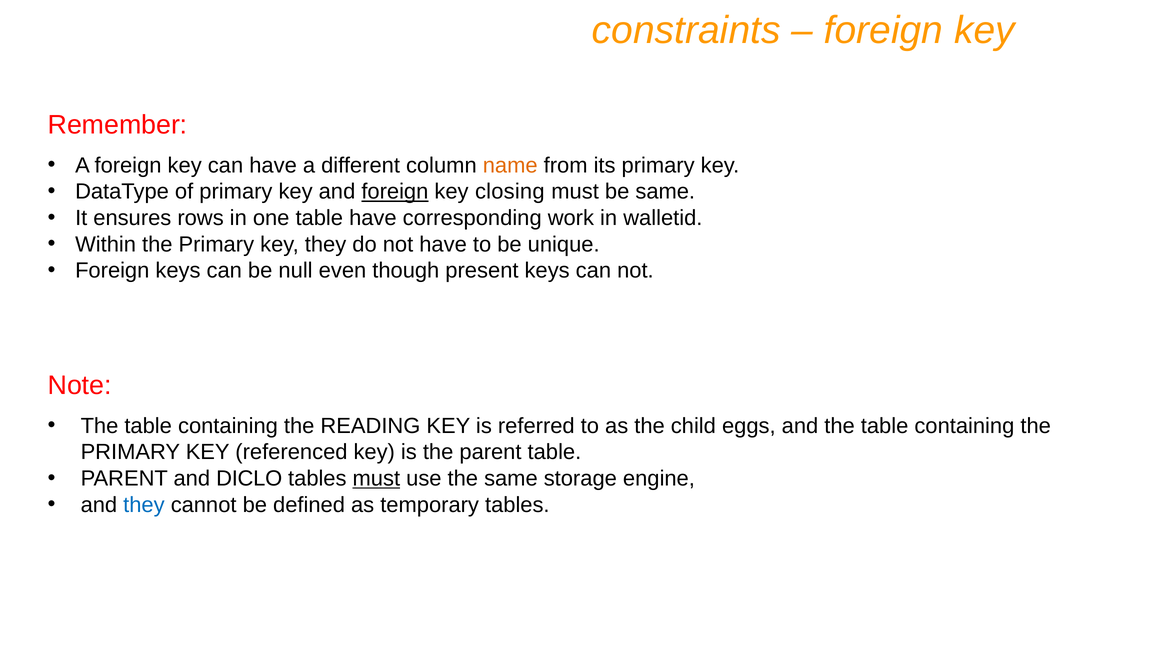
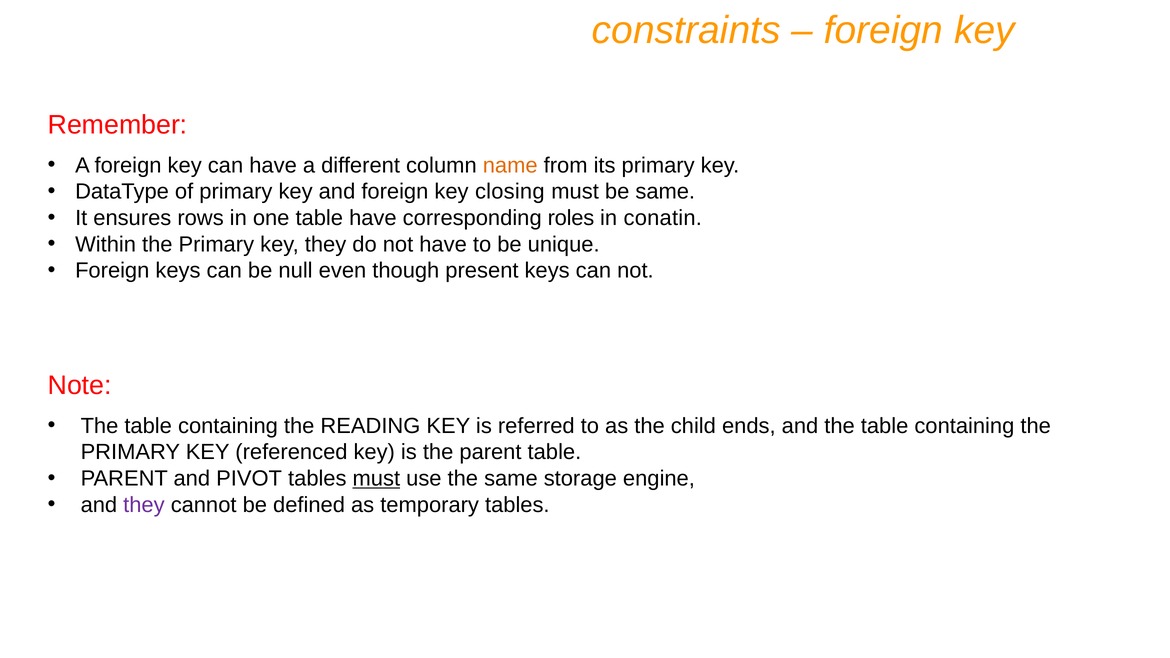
foreign underline: present -> none (395, 192)
work: work -> roles (571, 218)
walletid: walletid -> conatin (663, 218)
eggs: eggs -> ends (749, 426)
DICLO: DICLO -> PIVOT (249, 479)
they colour: blue -> purple (144, 505)
